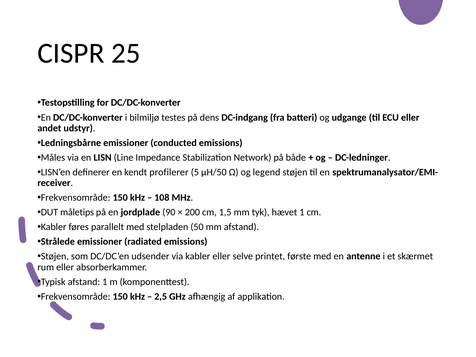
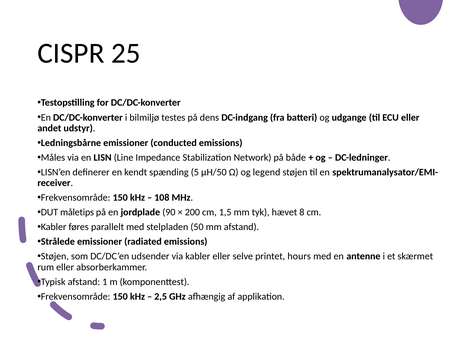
profilerer: profilerer -> spænding (169, 172)
hævet 1: 1 -> 8 (302, 212)
første: første -> hours (299, 256)
